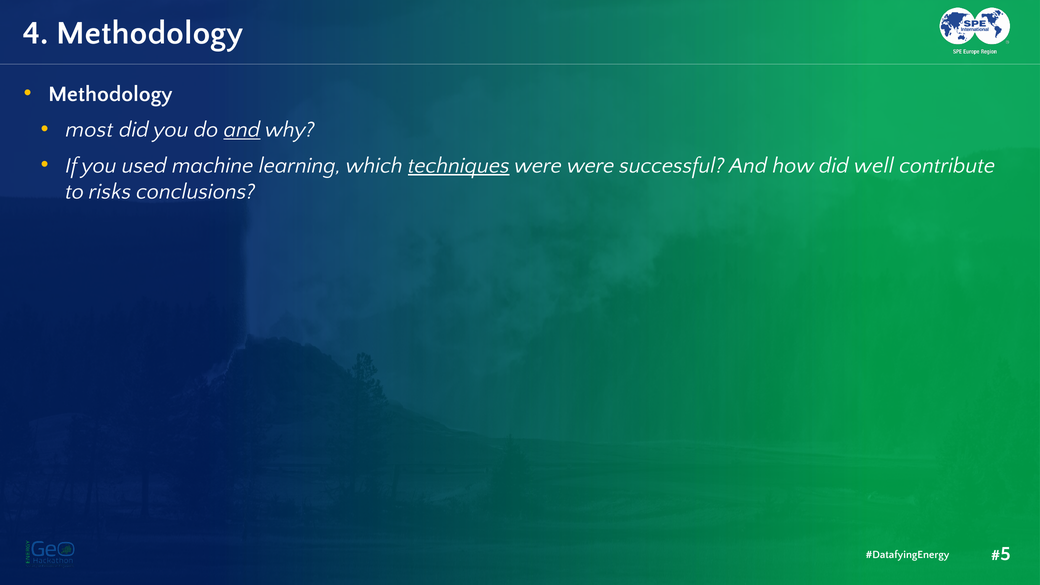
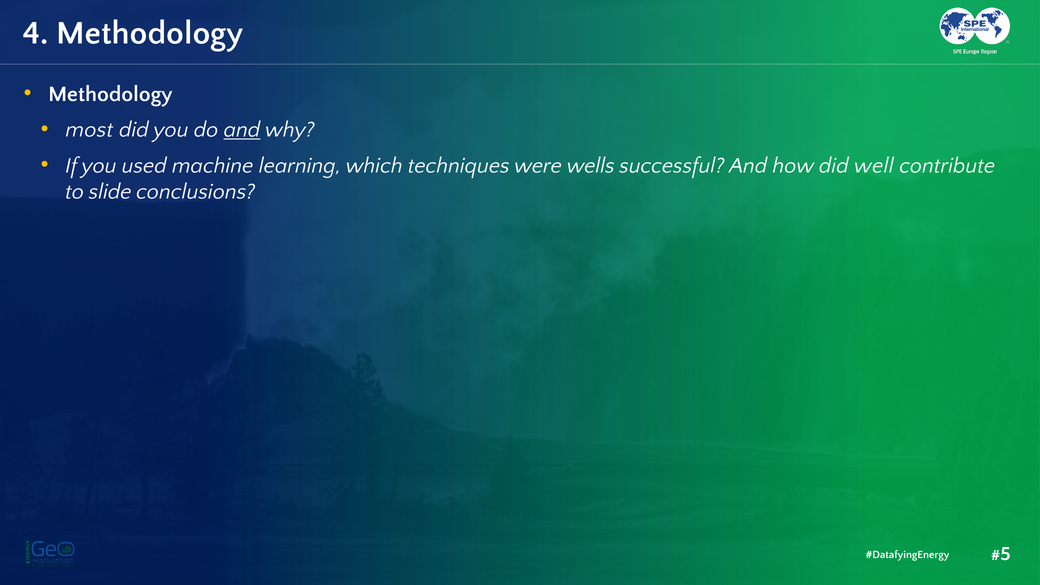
techniques underline: present -> none (459, 165)
were were: were -> wells (591, 165)
risks: risks -> slide (110, 191)
